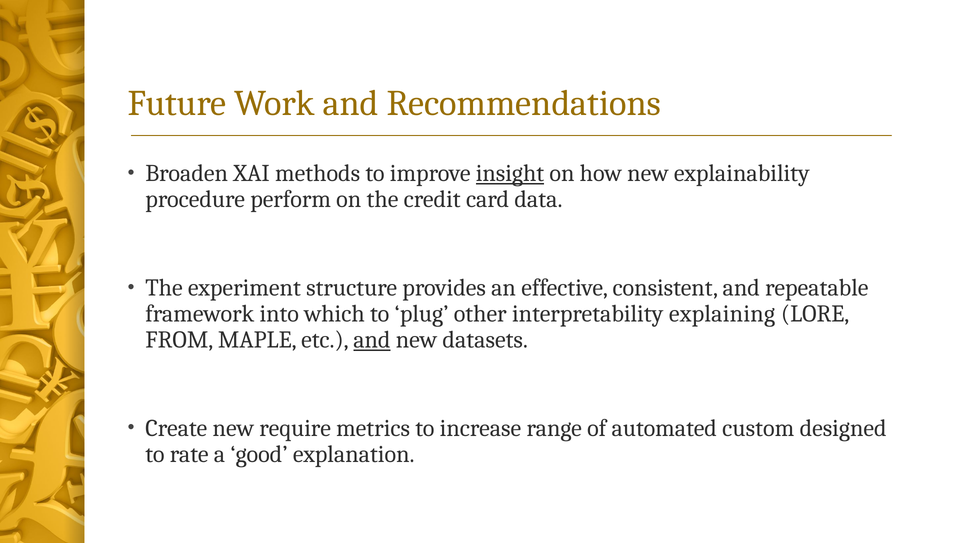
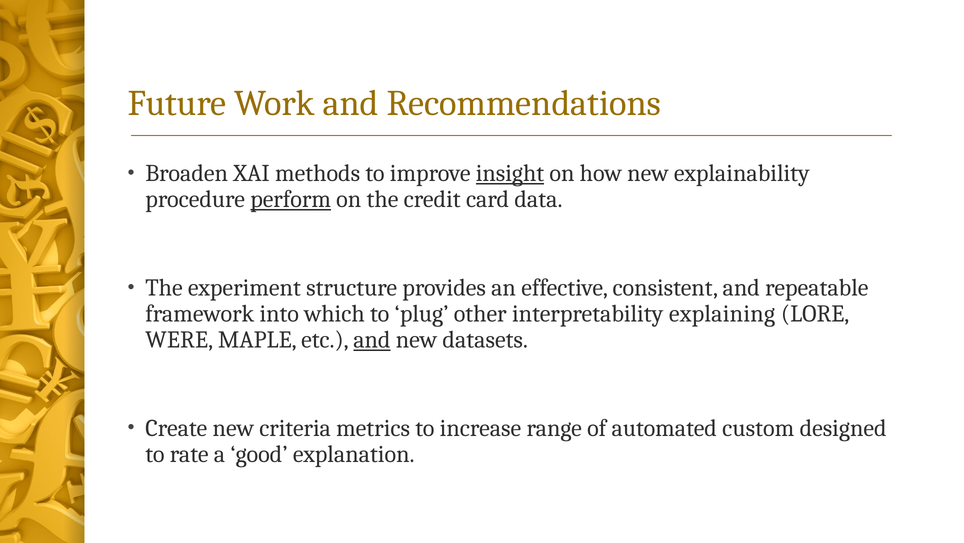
perform underline: none -> present (291, 199)
FROM: FROM -> WERE (179, 339)
require: require -> criteria (295, 428)
